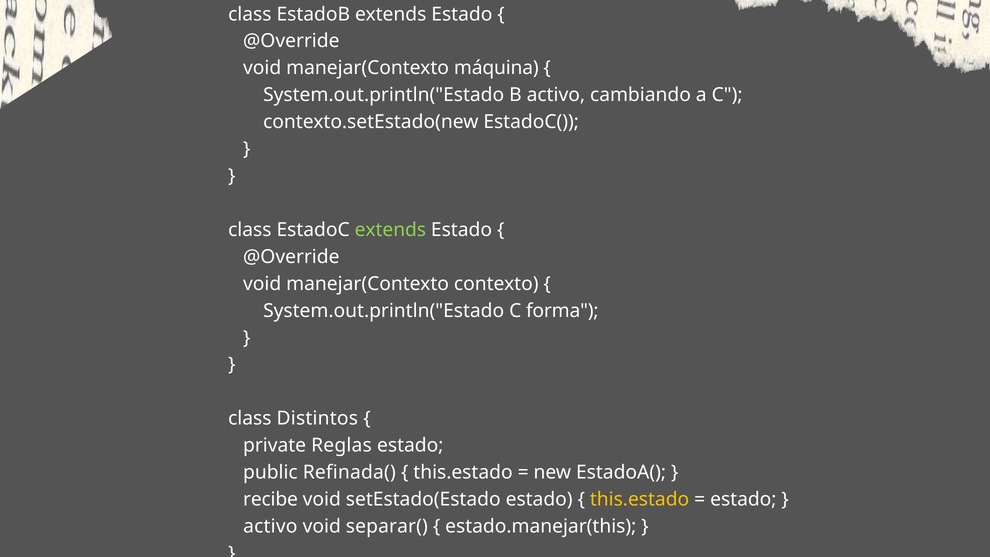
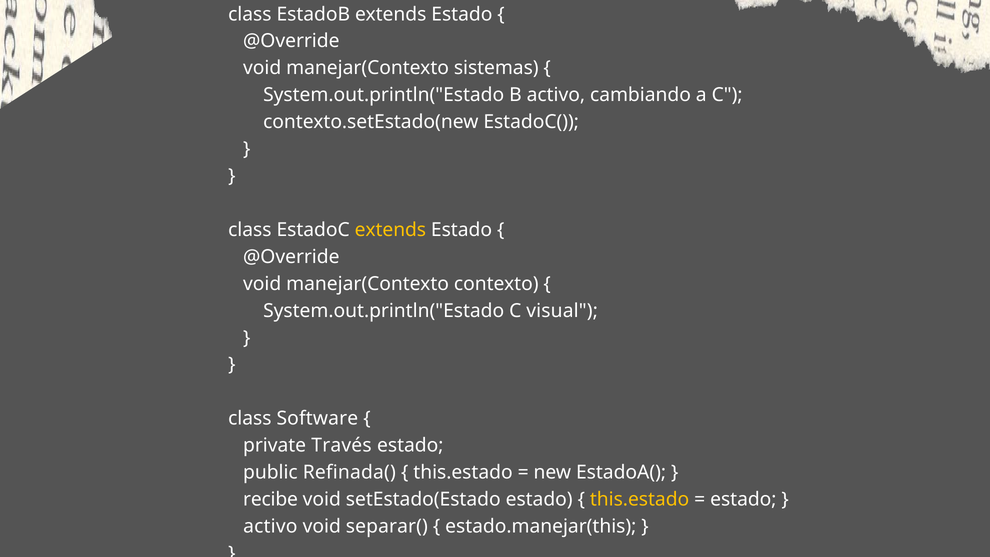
máquina: máquina -> sistemas (496, 68)
extends colour: light green -> yellow (390, 230)
forma: forma -> visual (562, 311)
Distintos: Distintos -> Software (317, 418)
Reglas: Reglas -> Través (342, 445)
